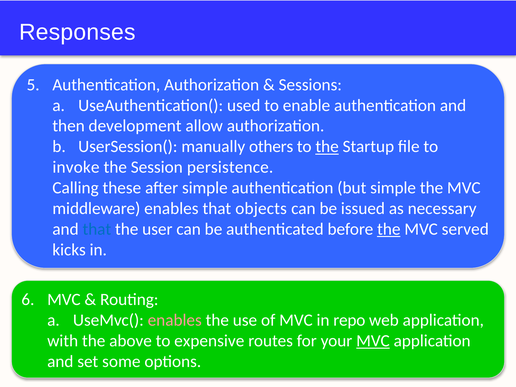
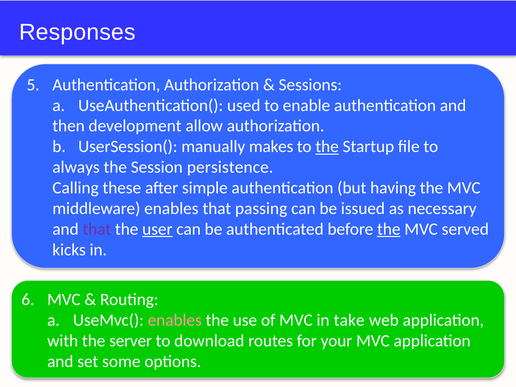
others: others -> makes (271, 147)
invoke: invoke -> always (76, 167)
but simple: simple -> having (393, 188)
objects: objects -> passing (261, 209)
that colour: blue -> purple (97, 229)
user underline: none -> present (157, 229)
repo: repo -> take (349, 320)
above: above -> server (131, 341)
expensive: expensive -> download (209, 341)
MVC underline: present -> none (373, 341)
